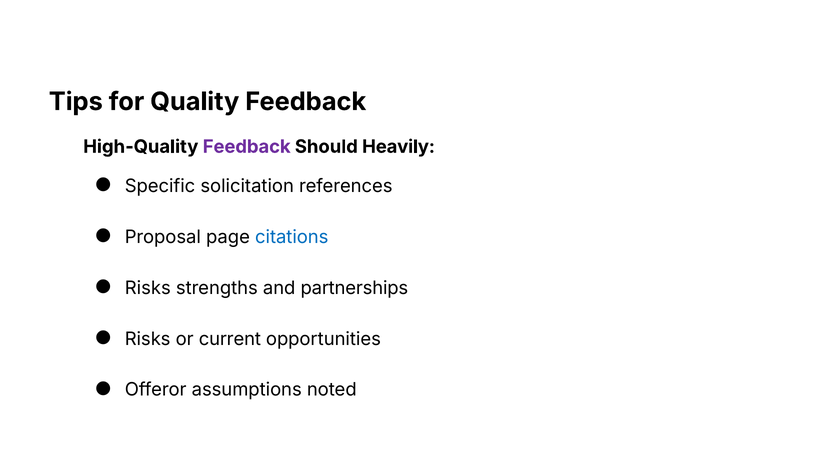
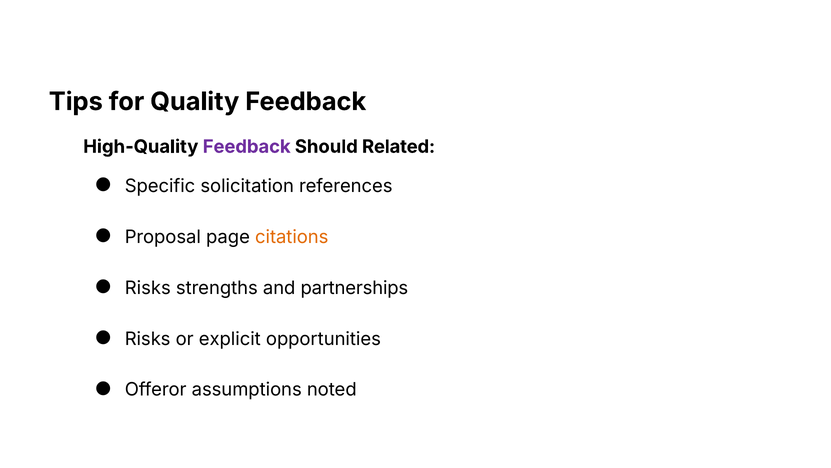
Heavily: Heavily -> Related (399, 147)
citations colour: blue -> orange (292, 237)
current: current -> explicit (230, 339)
